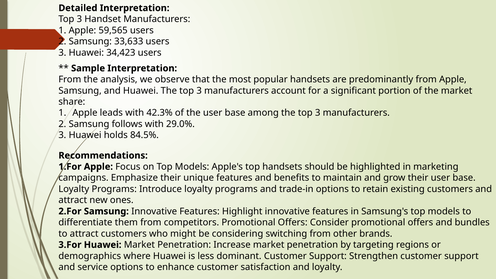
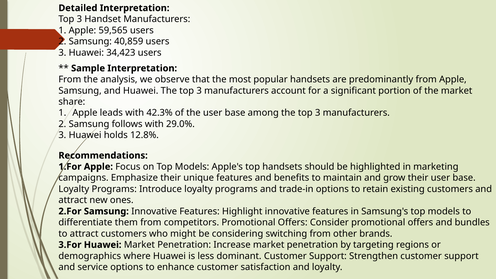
33,633: 33,633 -> 40,859 (129, 42)
84.5%: 84.5% -> 12.8% (144, 135)
